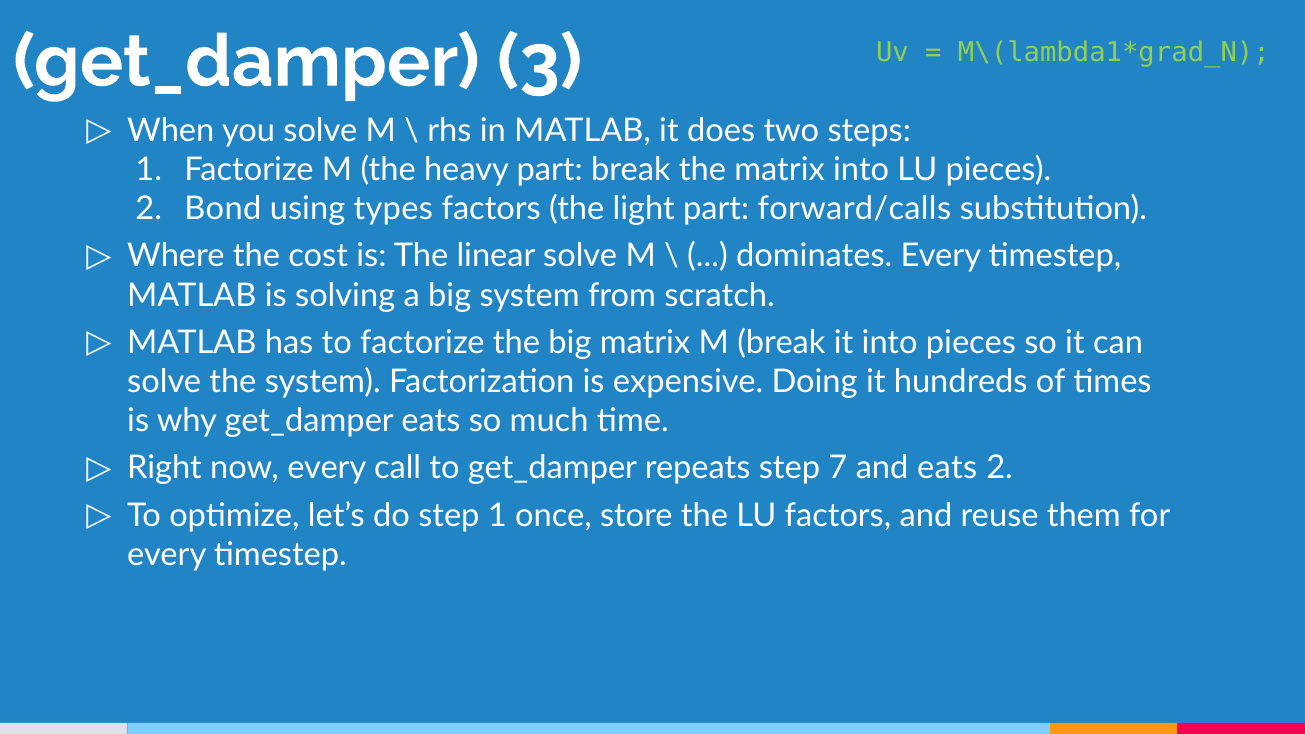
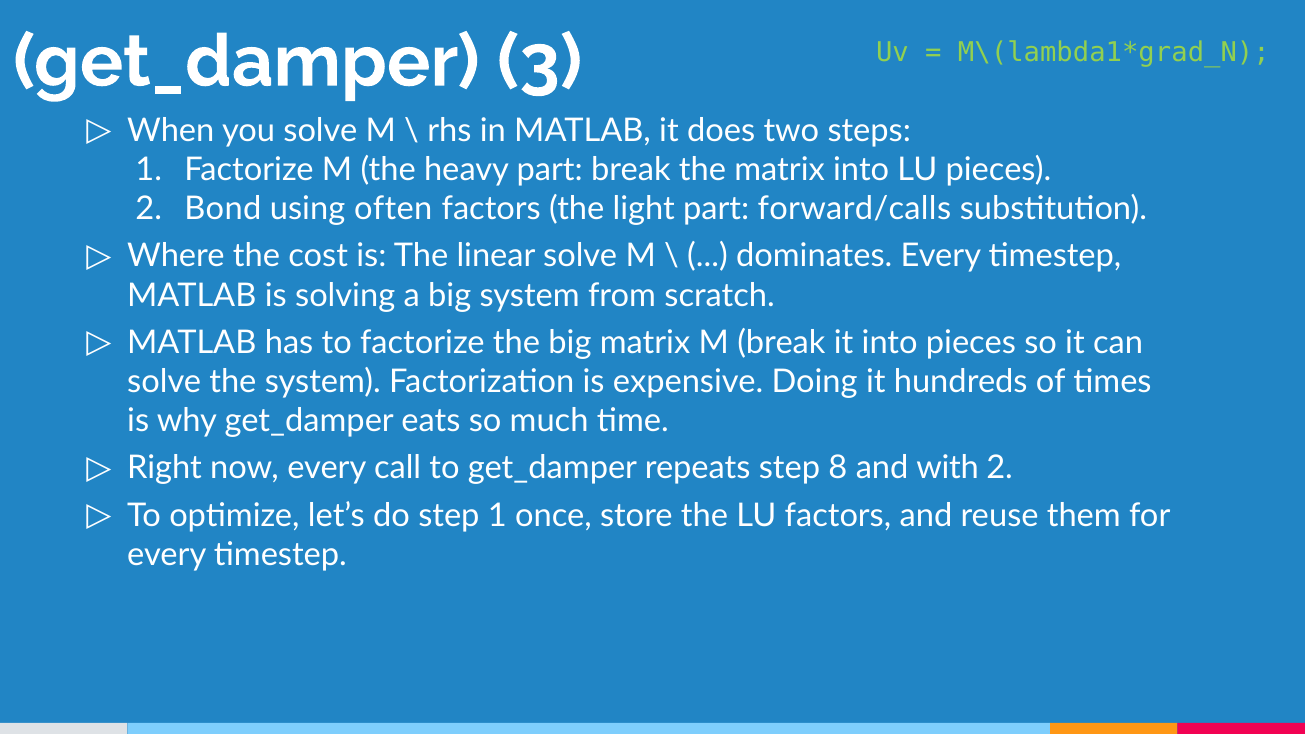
types: types -> often (393, 209)
7: 7 -> 8 (838, 468)
and eats: eats -> with (948, 468)
